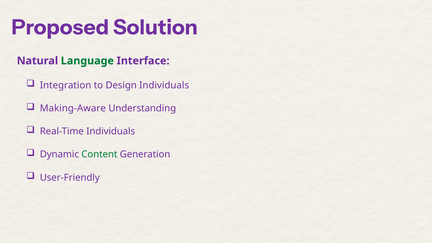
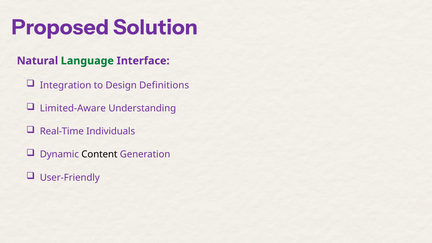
Design Individuals: Individuals -> Definitions (164, 85)
Making-Aware: Making-Aware -> Limited-Aware (73, 108)
Content colour: green -> black (99, 154)
